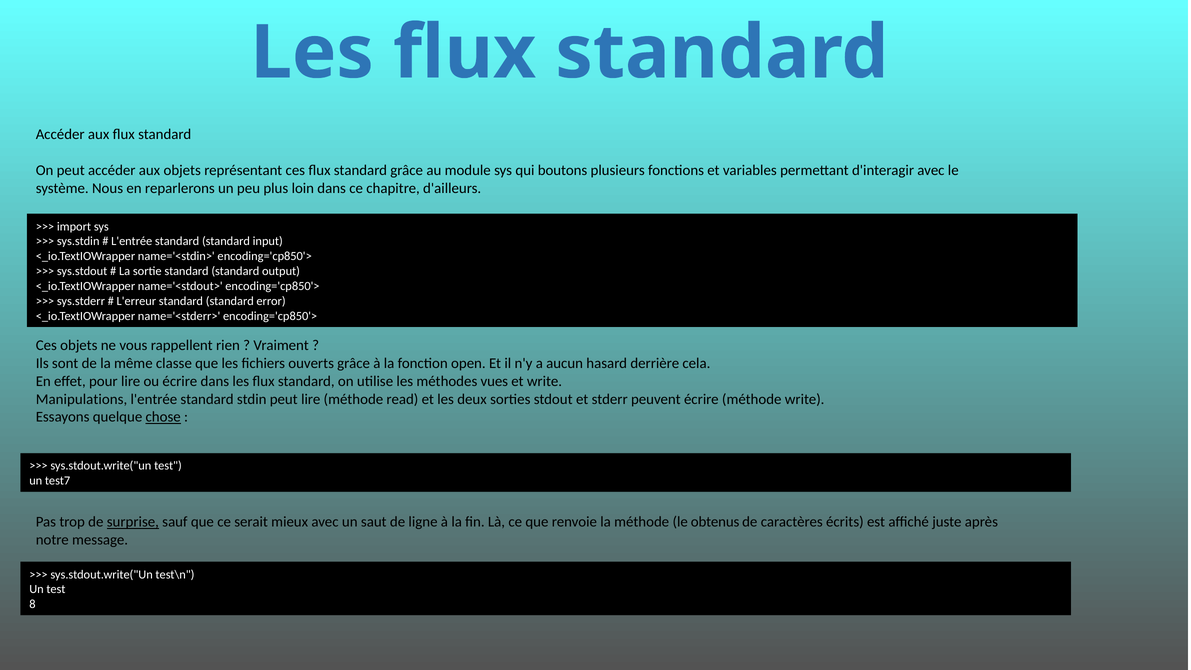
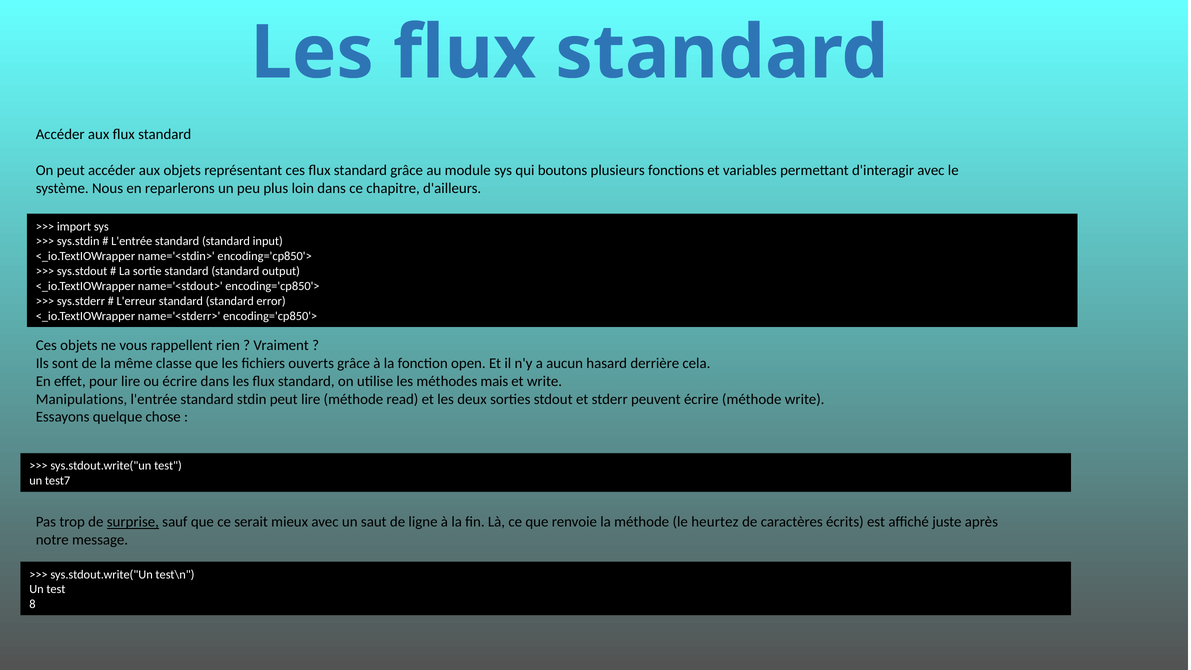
vues: vues -> mais (494, 381)
chose underline: present -> none (163, 417)
obtenus: obtenus -> heurtez (715, 522)
